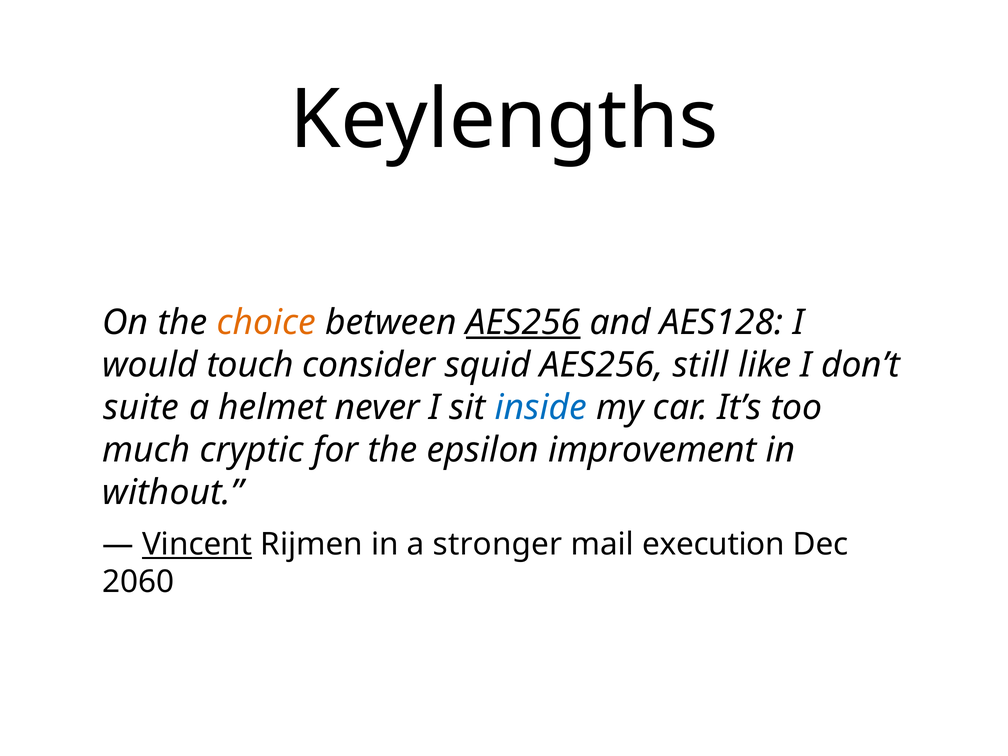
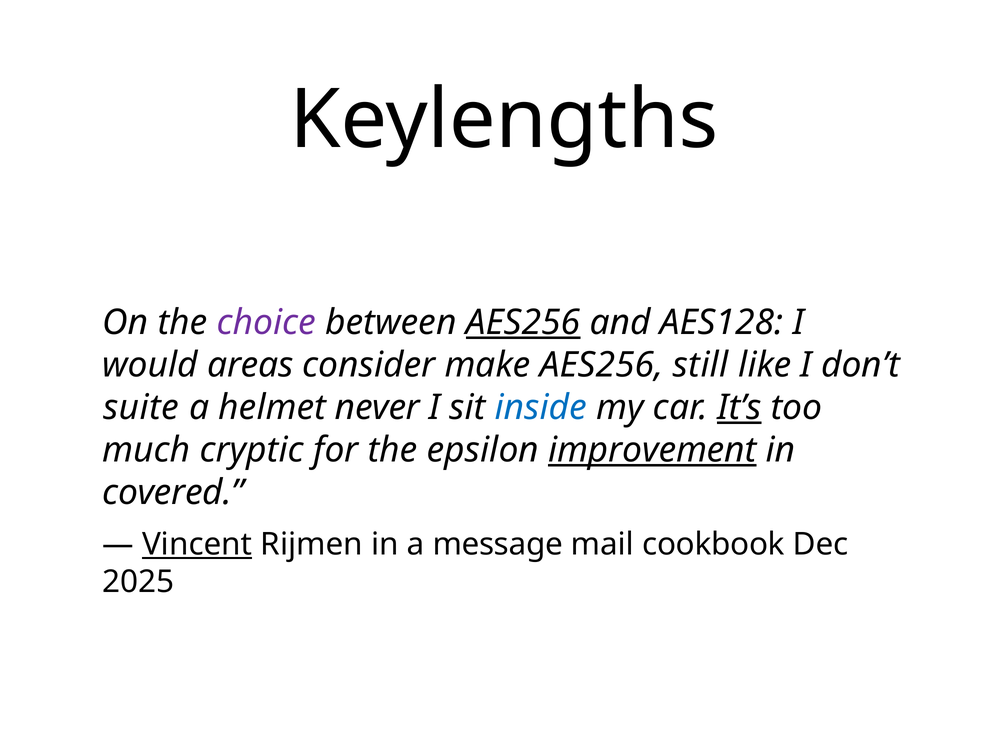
choice colour: orange -> purple (266, 322)
touch: touch -> areas (250, 365)
squid: squid -> make (488, 365)
It’s underline: none -> present (739, 408)
improvement underline: none -> present (652, 450)
without: without -> covered (173, 493)
stronger: stronger -> message (498, 544)
execution: execution -> cookbook (713, 544)
2060: 2060 -> 2025 (138, 582)
